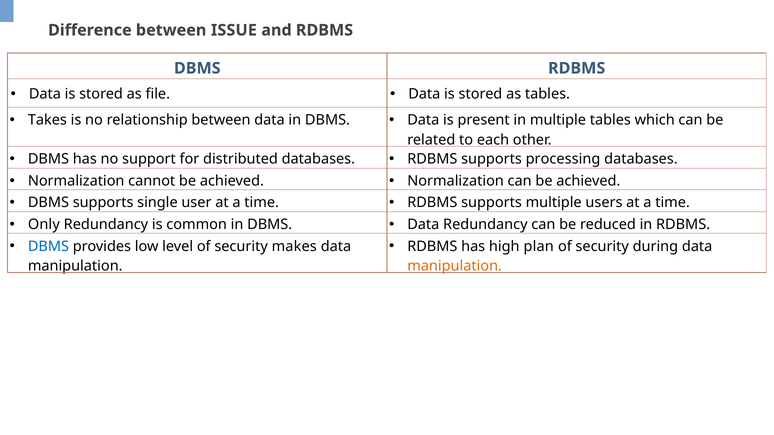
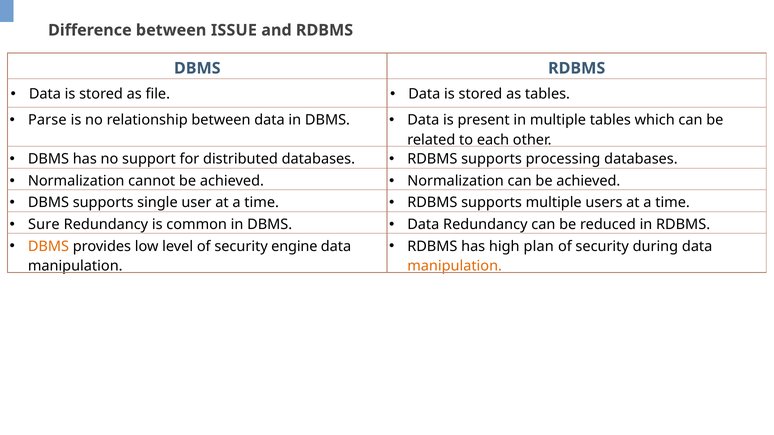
Takes: Takes -> Parse (47, 120)
Only: Only -> Sure (44, 225)
DBMS colour: blue -> orange (48, 246)
makes: makes -> engine (294, 246)
